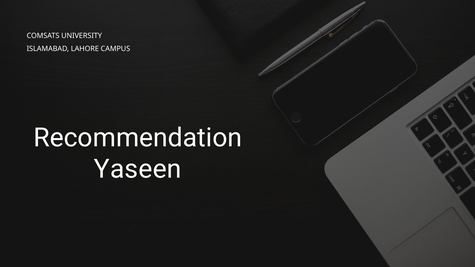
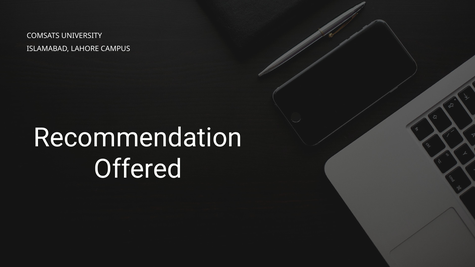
Yaseen: Yaseen -> Offered (138, 169)
